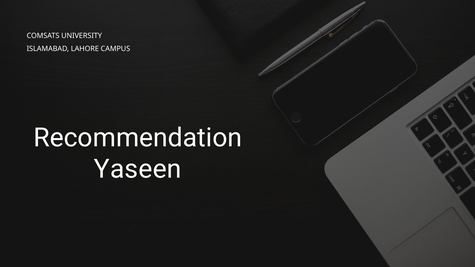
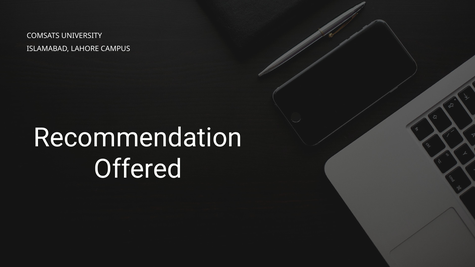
Yaseen: Yaseen -> Offered (138, 169)
